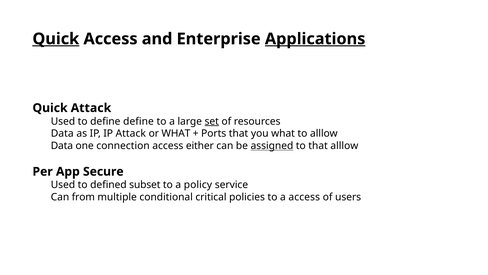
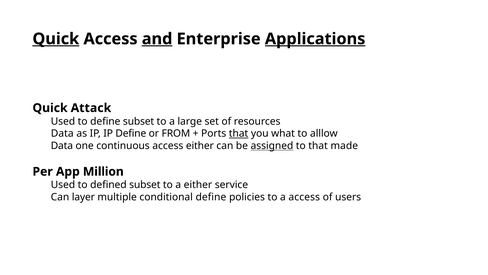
and underline: none -> present (157, 39)
define define: define -> subset (139, 121)
set underline: present -> none (212, 121)
IP Attack: Attack -> Define (131, 133)
or WHAT: WHAT -> FROM (176, 133)
that underline: none -> present (239, 133)
connection: connection -> continuous (123, 146)
that alllow: alllow -> made (344, 146)
Secure: Secure -> Million (103, 171)
a policy: policy -> either (198, 185)
from: from -> layer (83, 197)
conditional critical: critical -> define (211, 197)
